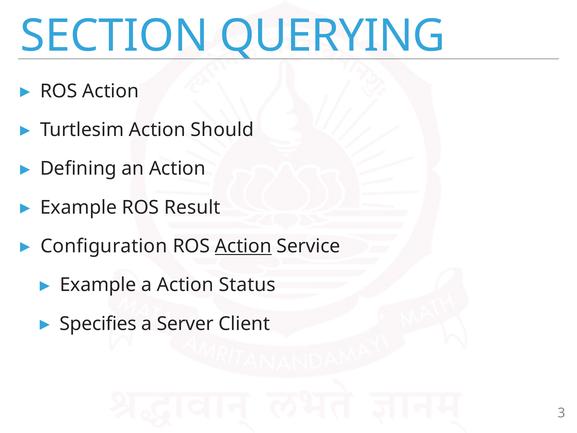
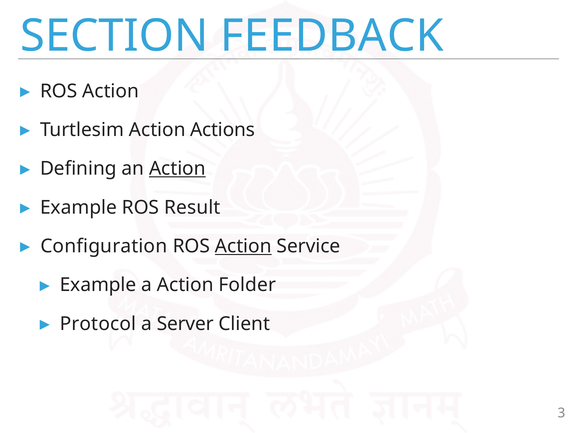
QUERYING: QUERYING -> FEEDBACK (332, 36)
Should: Should -> Actions (223, 130)
Action underline: none -> present (177, 169)
Status: Status -> Folder (247, 285)
Specifies: Specifies -> Protocol (98, 324)
